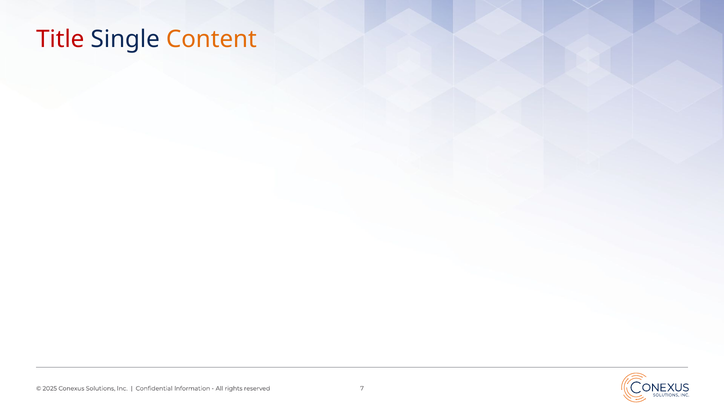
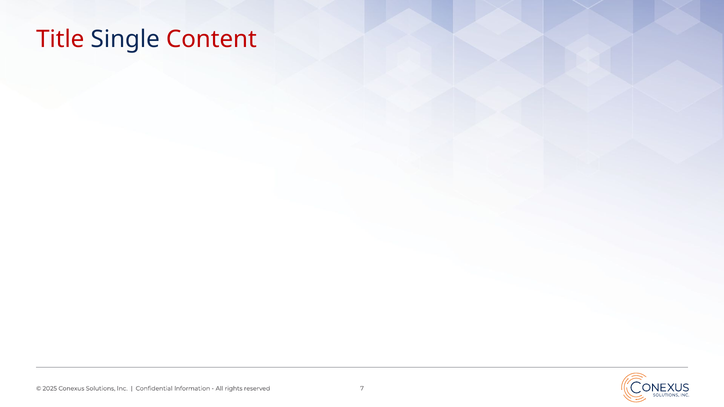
Content colour: orange -> red (211, 40)
